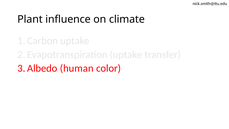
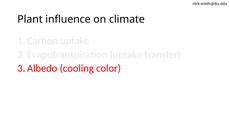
human: human -> cooling (77, 68)
